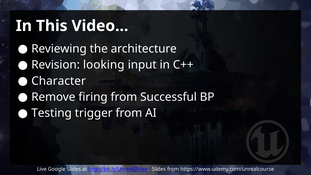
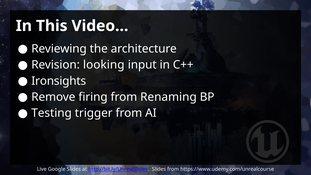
Character: Character -> Ironsights (59, 81)
Successful: Successful -> Renaming (168, 97)
